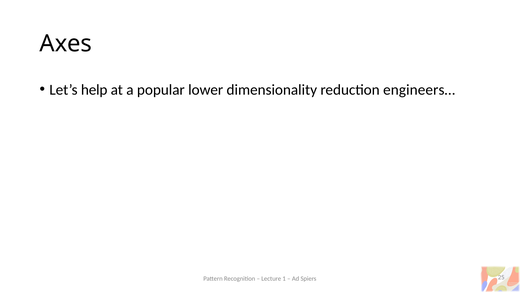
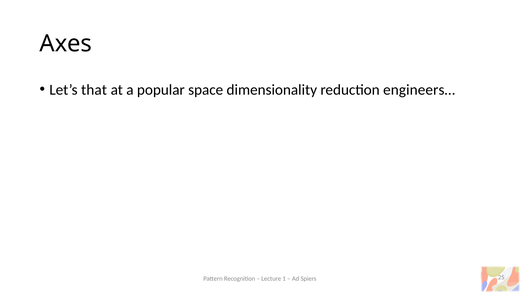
help: help -> that (94, 90)
lower: lower -> space (206, 90)
